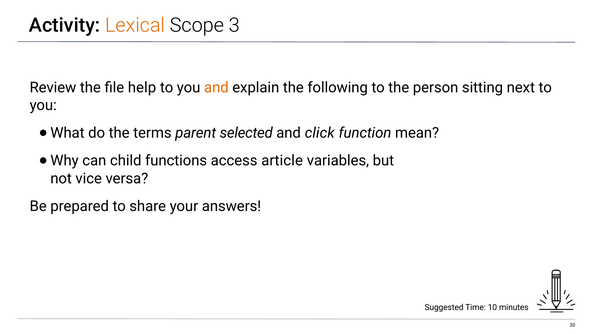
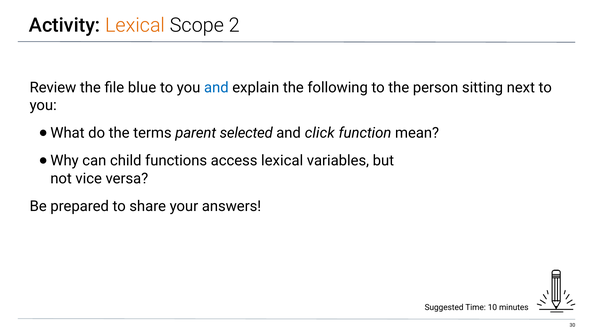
3: 3 -> 2 (234, 25)
help: help -> blue (142, 87)
and colour: orange -> blue (216, 87)
access article: article -> lexical (282, 160)
